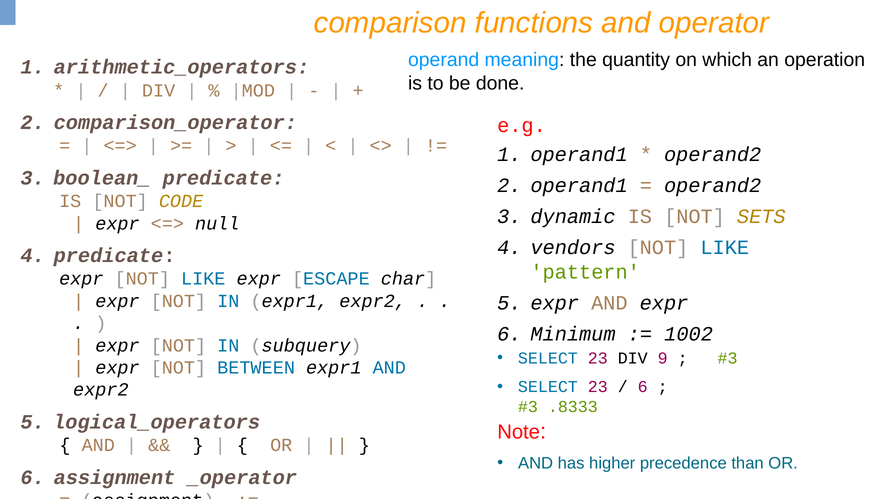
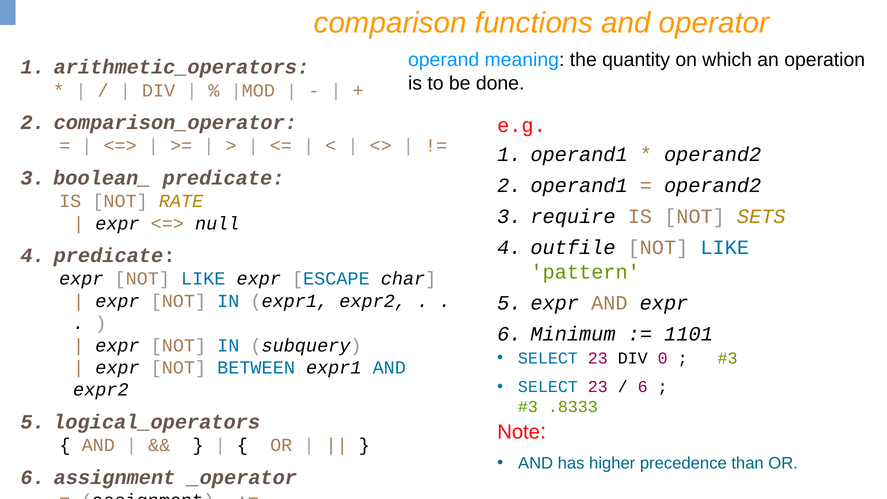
CODE: CODE -> RATE (181, 201)
dynamic: dynamic -> require (573, 217)
vendors: vendors -> outfile (573, 248)
1002: 1002 -> 1101 (689, 334)
9: 9 -> 0 (663, 358)
